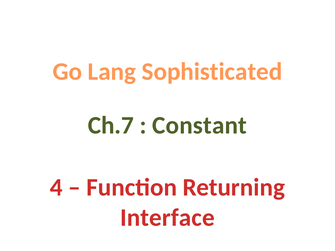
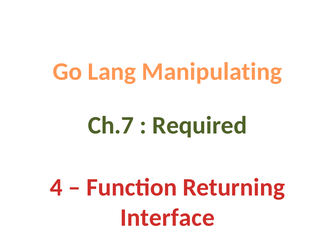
Sophisticated: Sophisticated -> Manipulating (212, 72)
Constant: Constant -> Required (200, 126)
